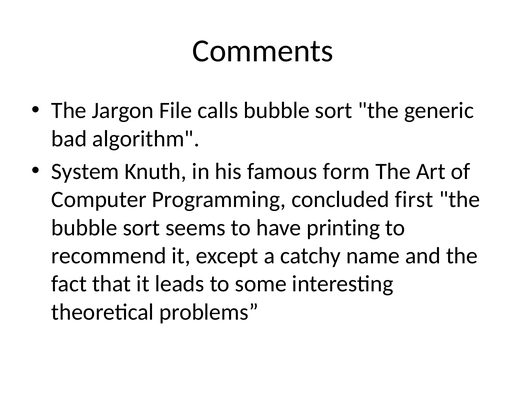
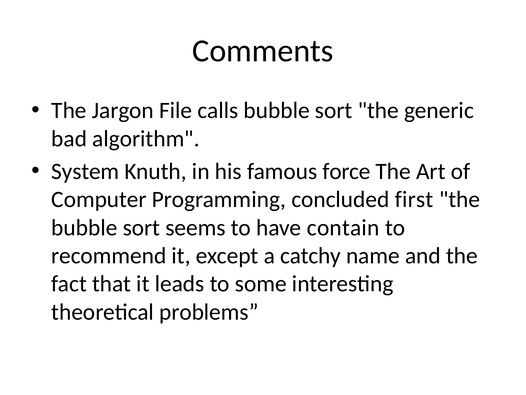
form: form -> force (347, 171)
printing: printing -> contain (343, 227)
